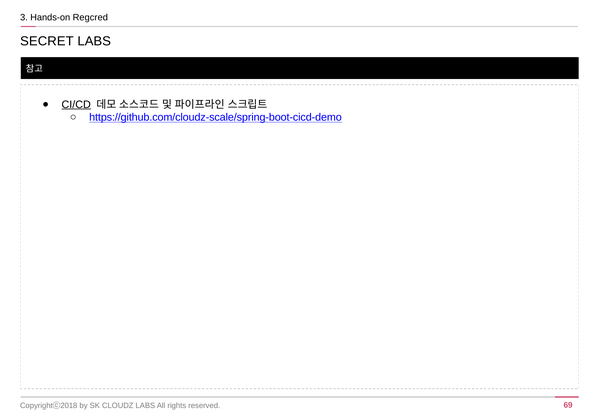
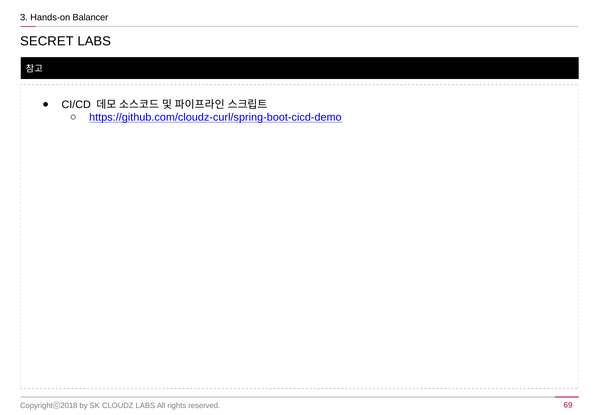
Regcred: Regcred -> Balancer (90, 17)
CI/CD underline: present -> none (76, 104)
https://github.com/cloudz-scale/spring-boot-cicd-demo: https://github.com/cloudz-scale/spring-boot-cicd-demo -> https://github.com/cloudz-curl/spring-boot-cicd-demo (215, 117)
